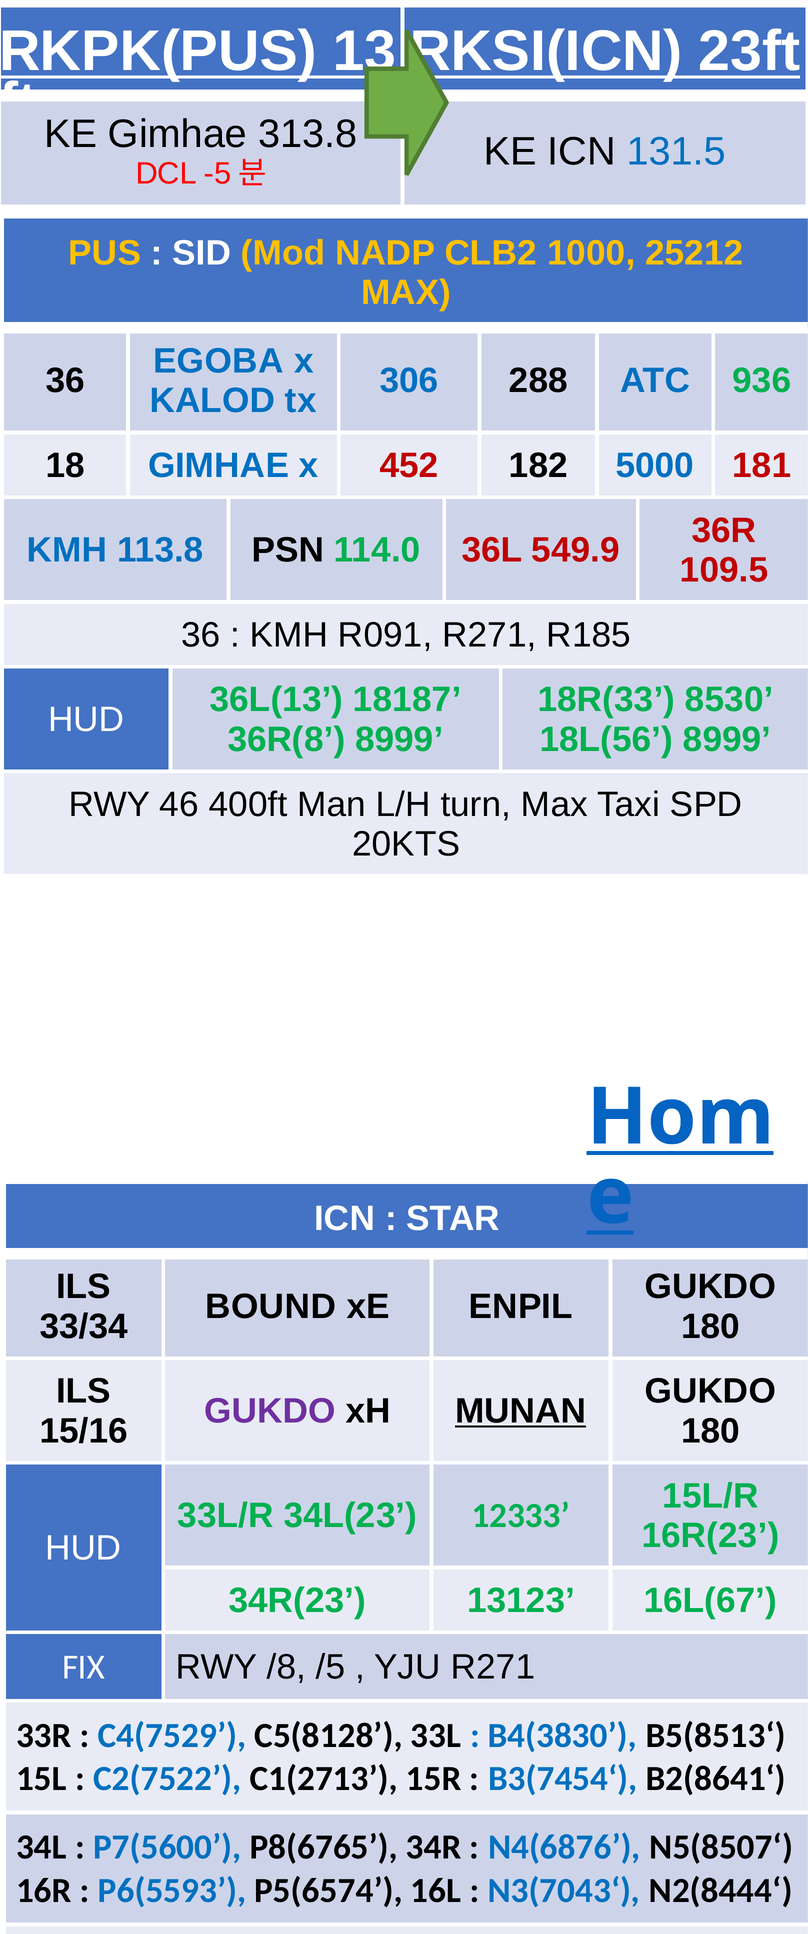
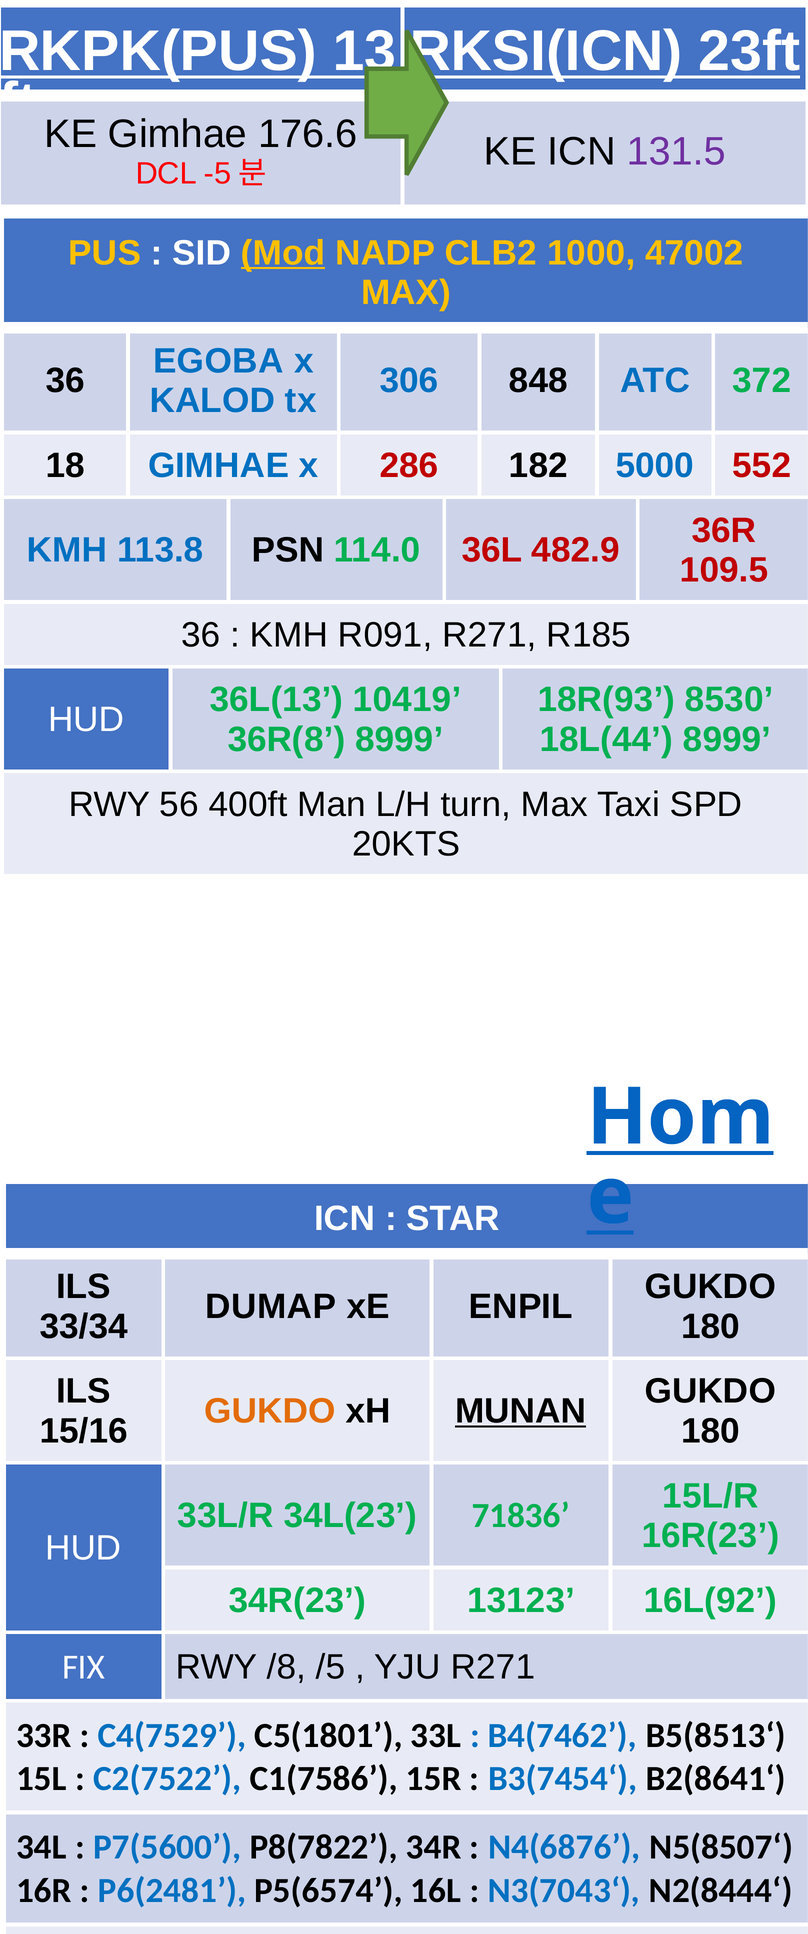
313.8: 313.8 -> 176.6 (308, 134)
131.5 colour: blue -> purple (676, 151)
Mod underline: none -> present (283, 253)
25212: 25212 -> 47002 (694, 253)
288: 288 -> 848 (538, 381)
936: 936 -> 372 (762, 381)
452: 452 -> 286 (409, 465)
181: 181 -> 552 (762, 465)
549.9: 549.9 -> 482.9 (576, 550)
18187: 18187 -> 10419 (407, 700)
18R(33: 18R(33 -> 18R(93 (606, 700)
18L(56: 18L(56 -> 18L(44 (606, 739)
46: 46 -> 56 (179, 804)
BOUND: BOUND -> DUMAP (271, 1306)
GUKDO colour: purple -> orange (270, 1411)
12333: 12333 -> 71836 (521, 1515)
16L(67: 16L(67 -> 16L(92 (710, 1600)
C5(8128: C5(8128 -> C5(1801 (329, 1735)
B4(3830: B4(3830 -> B4(7462 (562, 1735)
C1(2713: C1(2713 -> C1(7586 (324, 1778)
P8(6765: P8(6765 -> P8(7822 (324, 1847)
P6(5593: P6(5593 -> P6(2481 (172, 1890)
